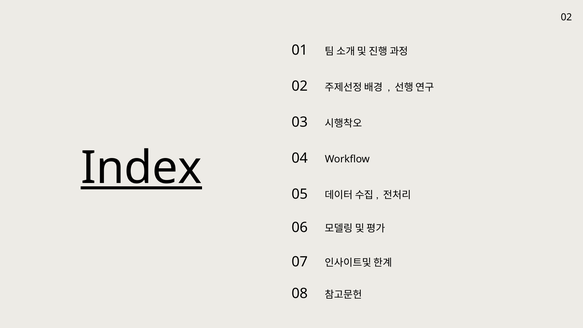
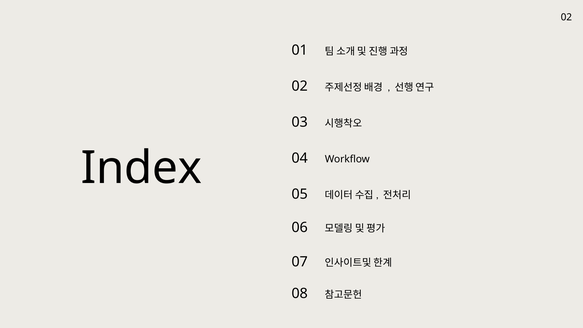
Index underline: present -> none (141, 168)
